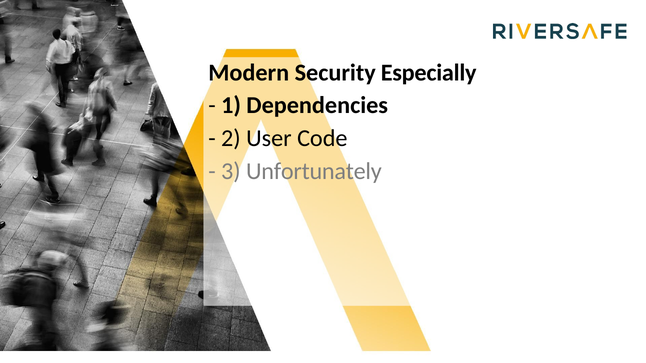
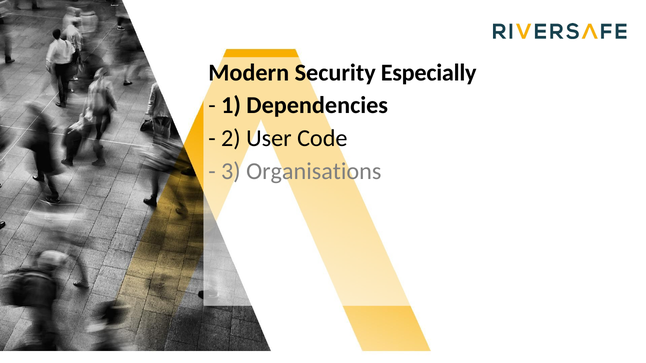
Unfortunately: Unfortunately -> Organisations (314, 171)
